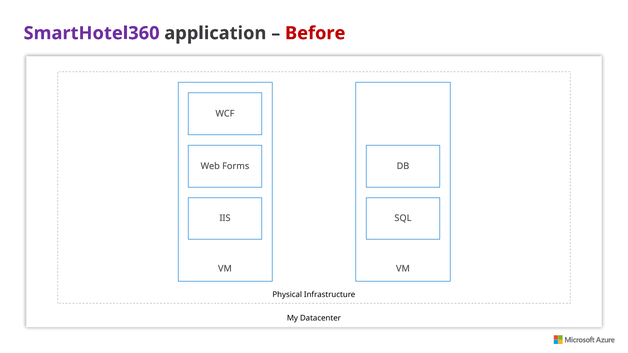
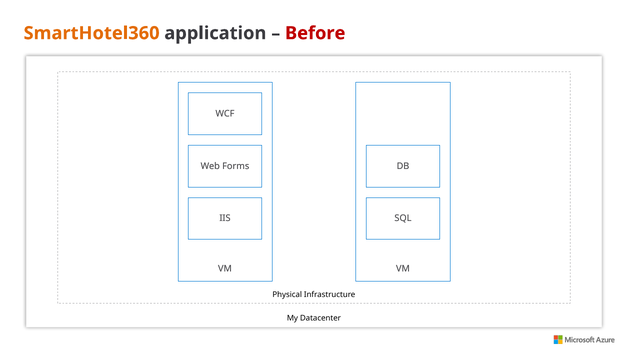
SmartHotel360 colour: purple -> orange (92, 33)
